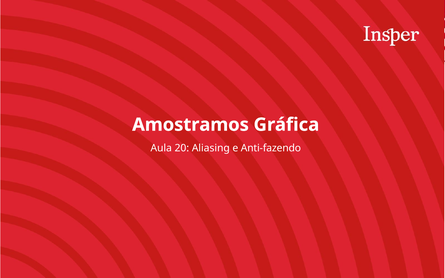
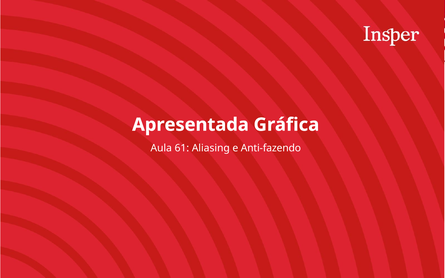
Amostramos: Amostramos -> Apresentada (190, 125)
20: 20 -> 61 (182, 148)
